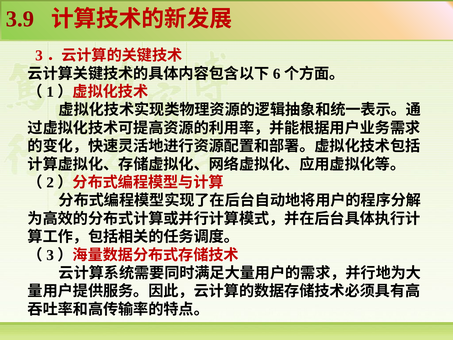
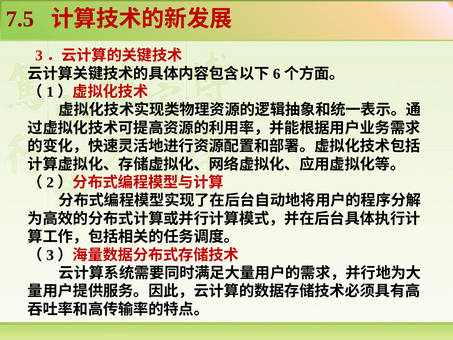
3.9: 3.9 -> 7.5 (20, 19)
